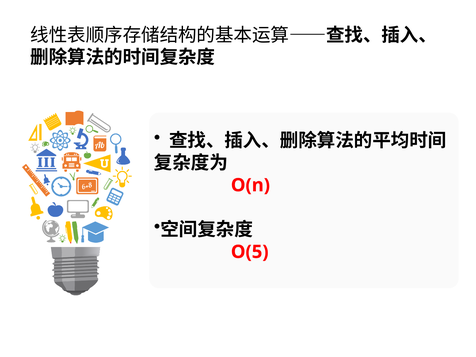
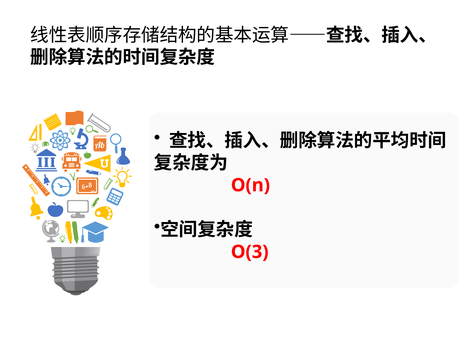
O(5: O(5 -> O(3 (250, 252)
